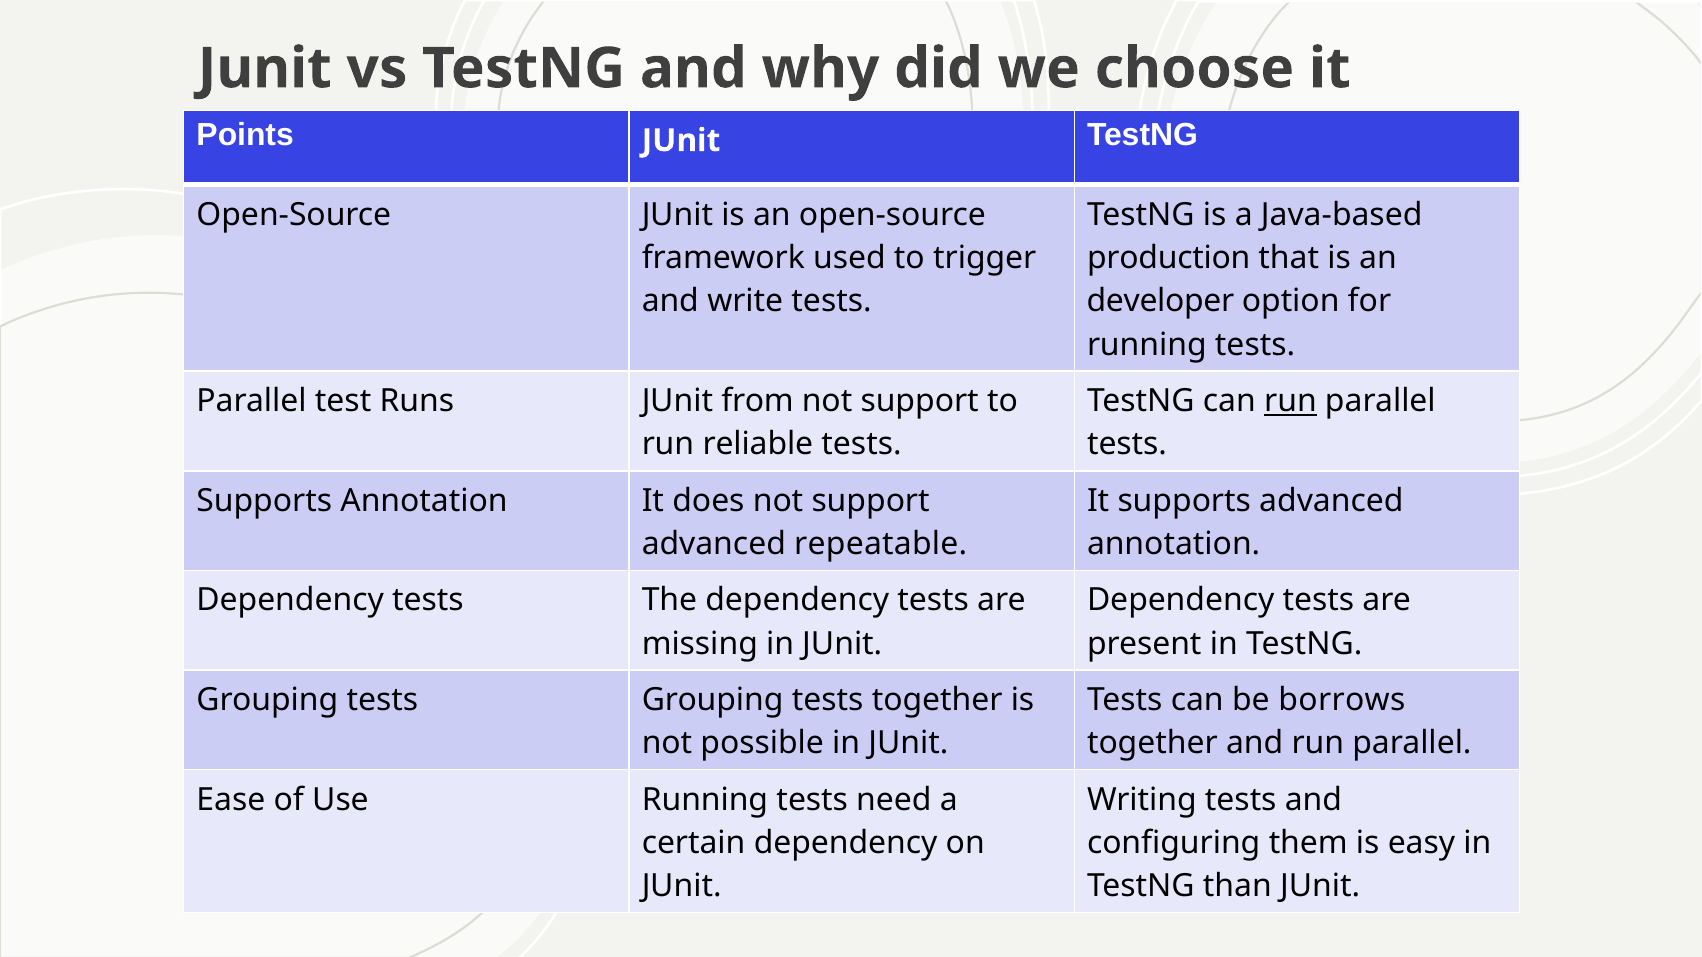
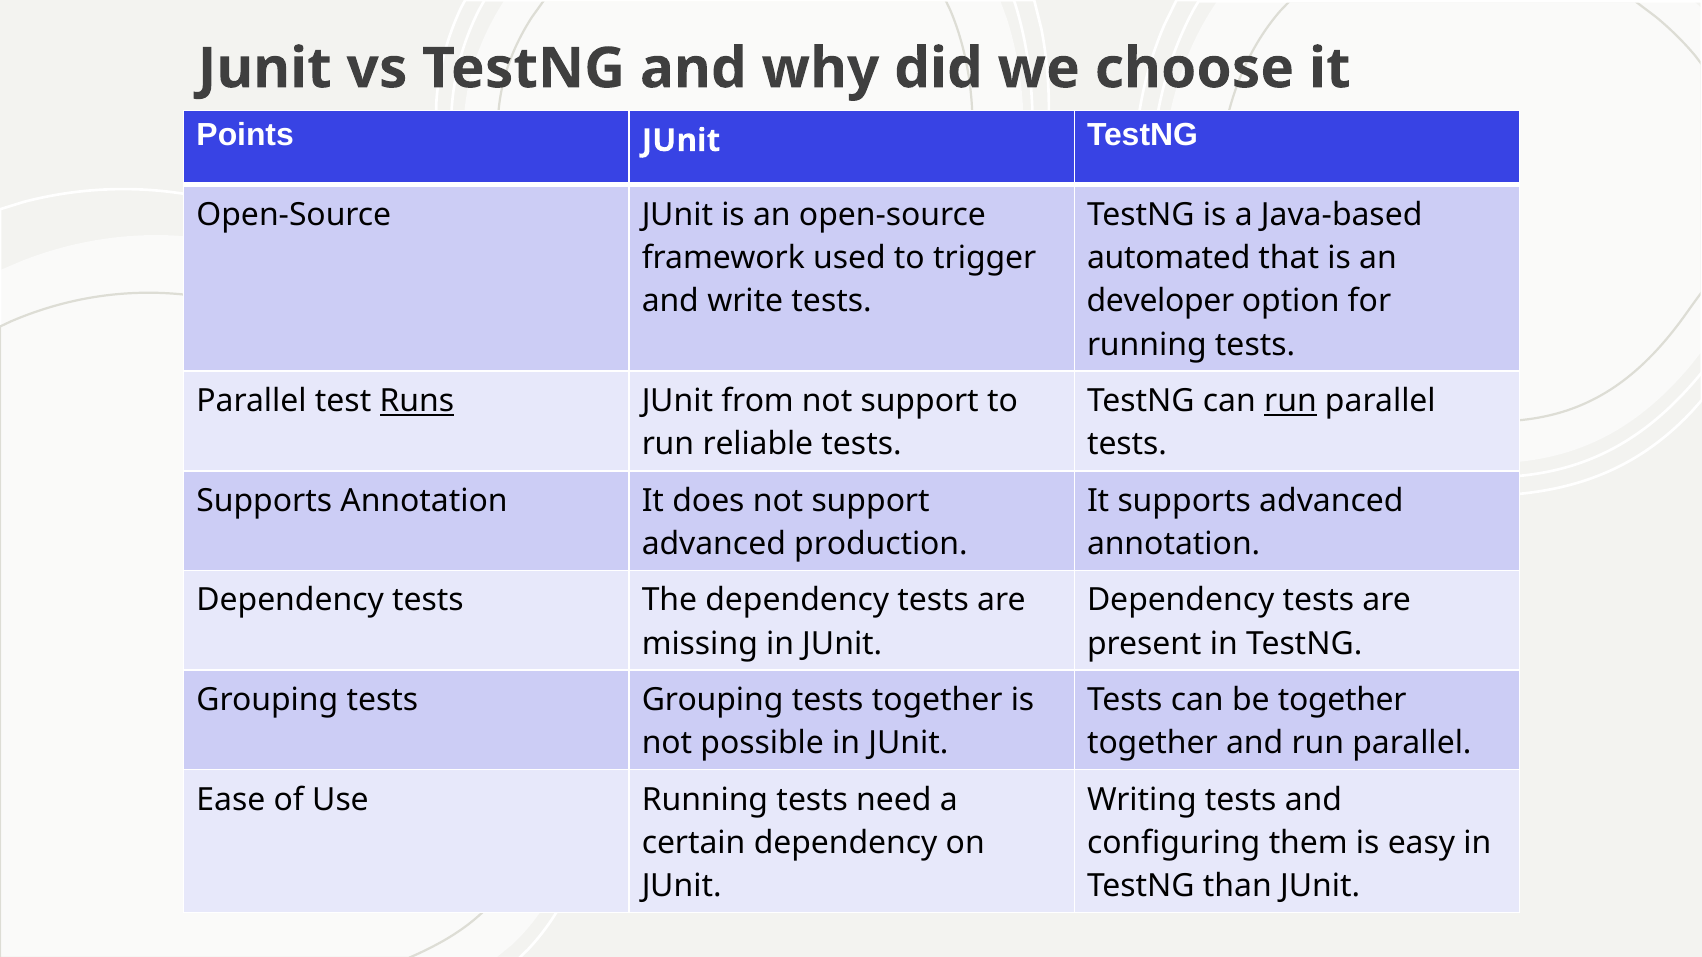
production: production -> automated (1169, 258)
Runs underline: none -> present (417, 401)
repeatable: repeatable -> production (881, 544)
be borrows: borrows -> together (1342, 700)
